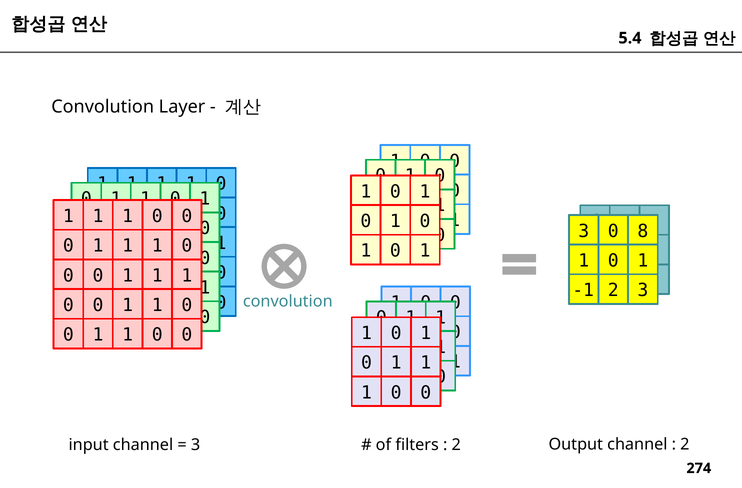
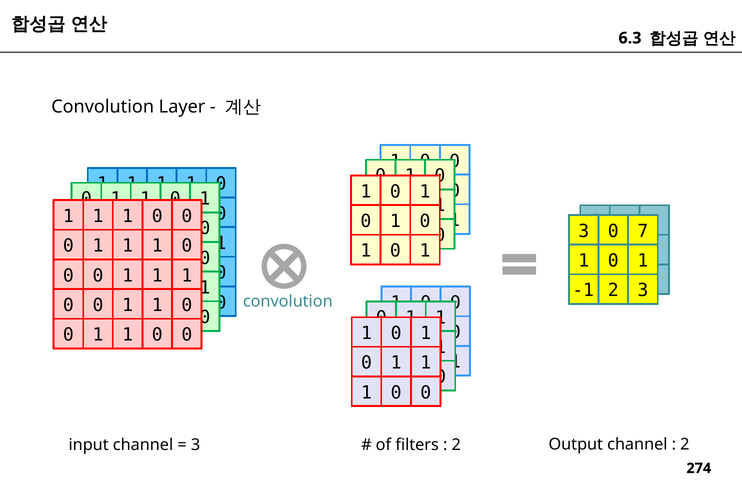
5.4: 5.4 -> 6.3 (630, 38)
8: 8 -> 7 (643, 231)
